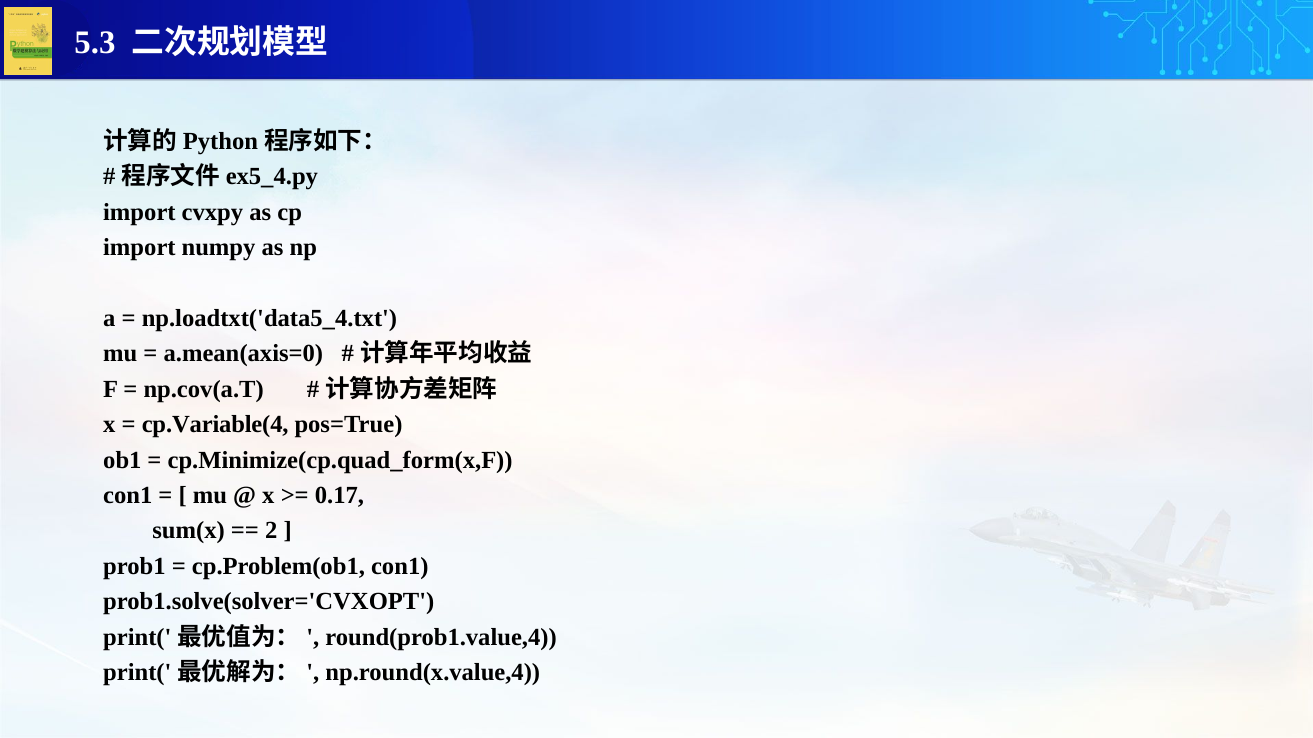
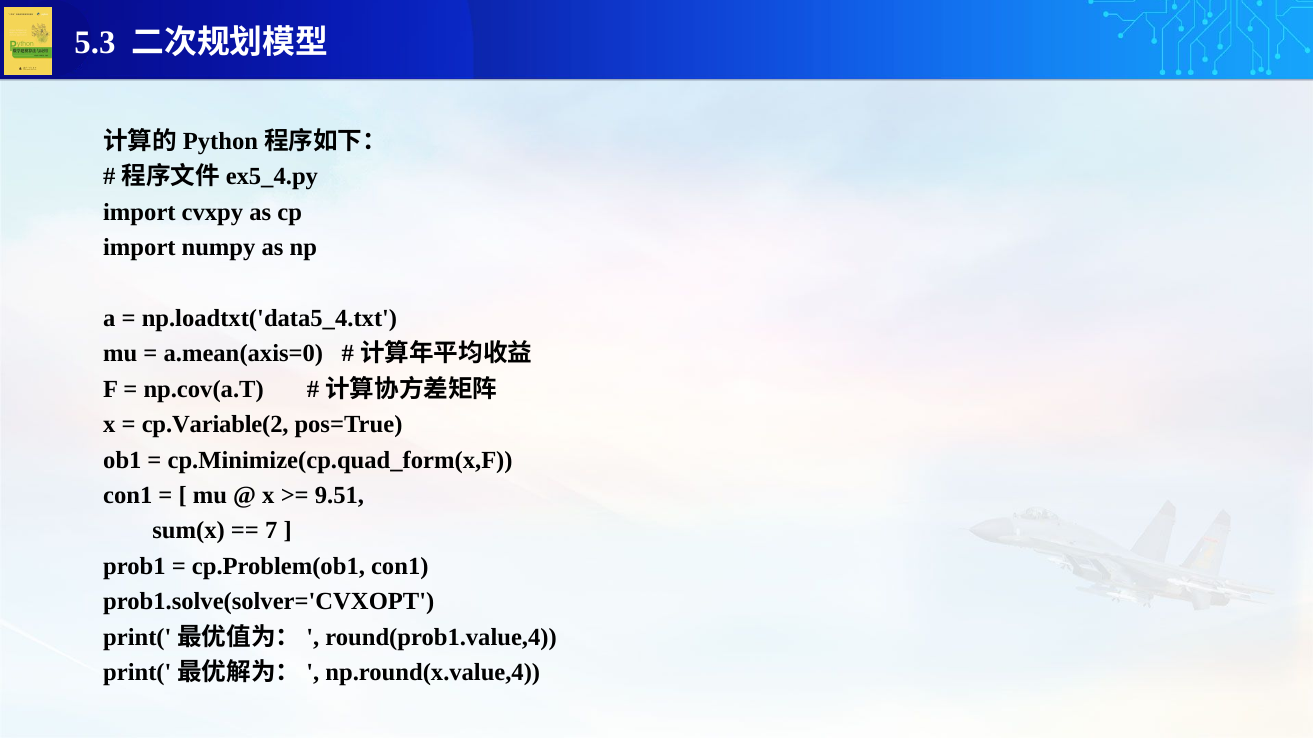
cp.Variable(4: cp.Variable(4 -> cp.Variable(2 (215, 425)
0.17: 0.17 -> 9.51 (340, 496)
2: 2 -> 7 (271, 531)
